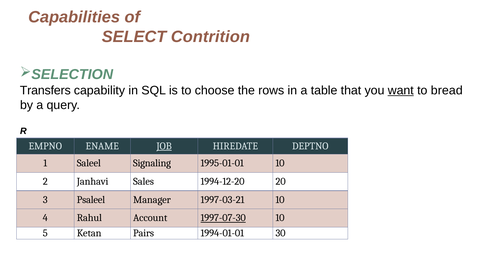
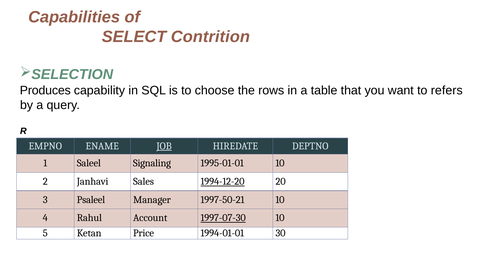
Transfers: Transfers -> Produces (45, 90)
want underline: present -> none (401, 90)
bread: bread -> refers (447, 90)
1994-12-20 underline: none -> present (223, 182)
1997-03-21: 1997-03-21 -> 1997-50-21 (222, 200)
Pairs: Pairs -> Price (144, 233)
